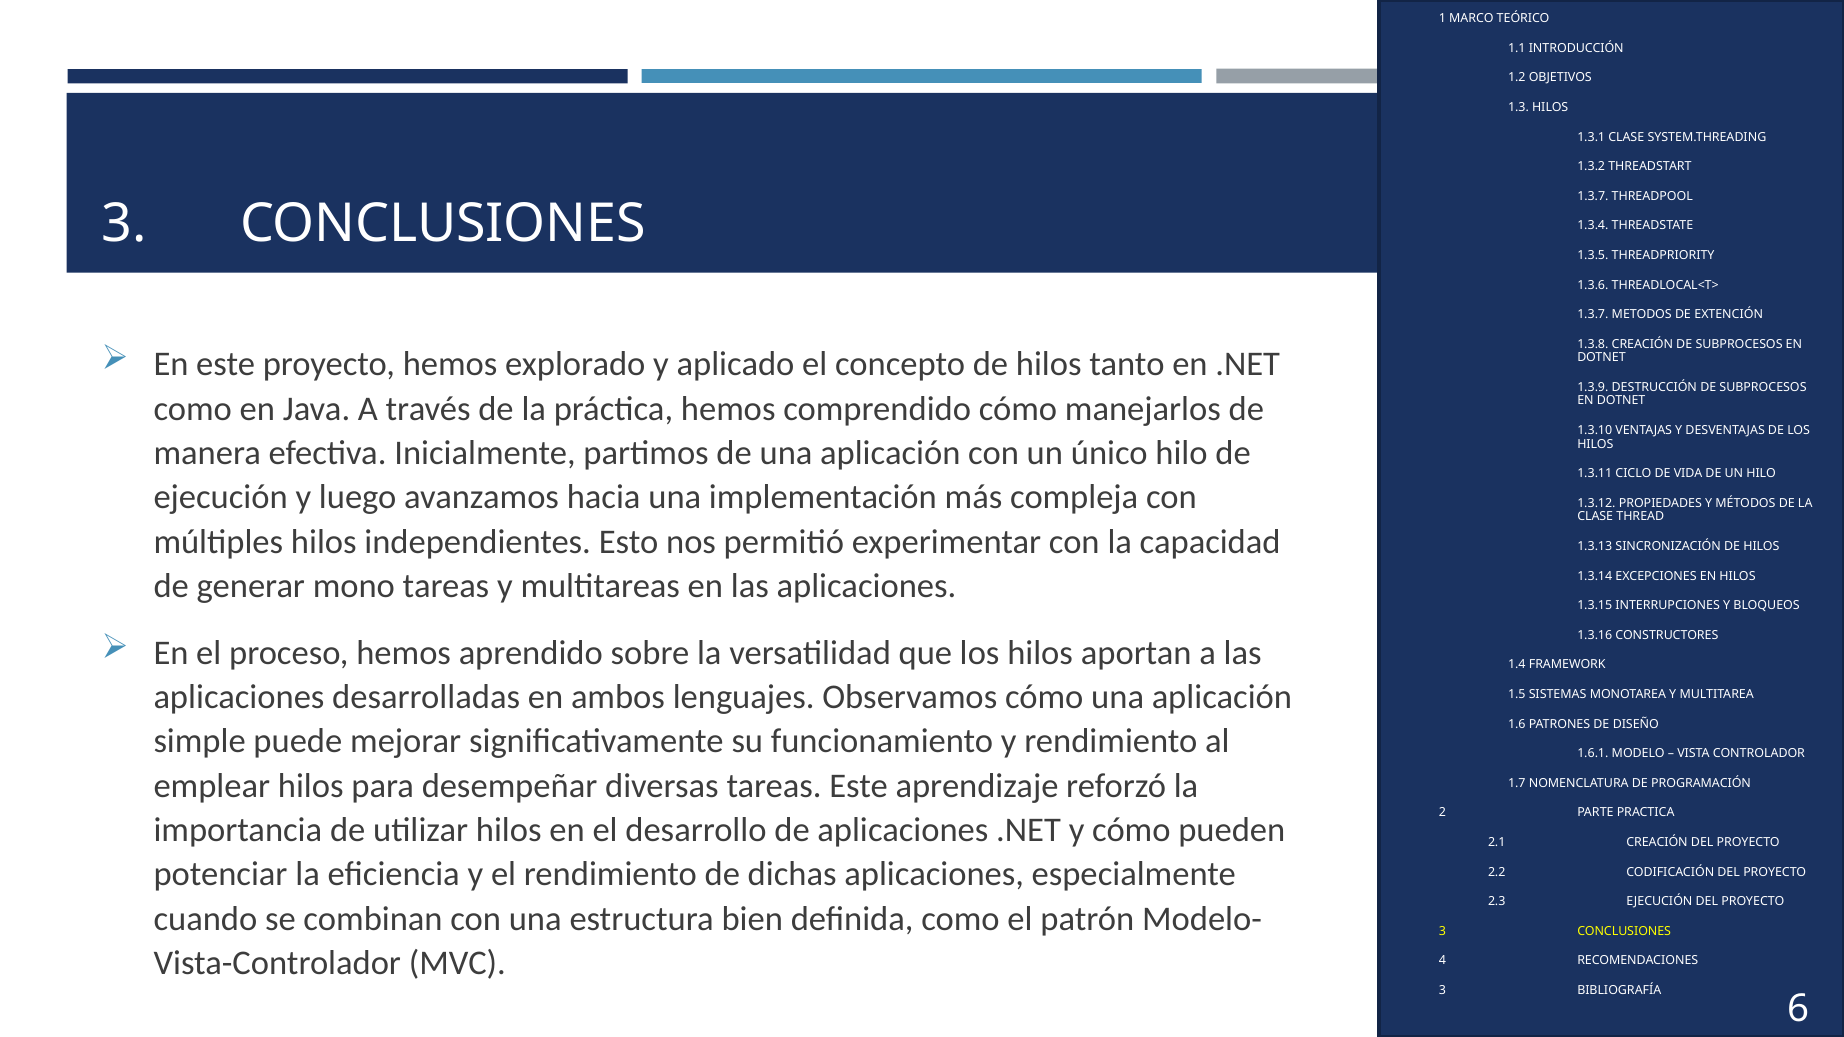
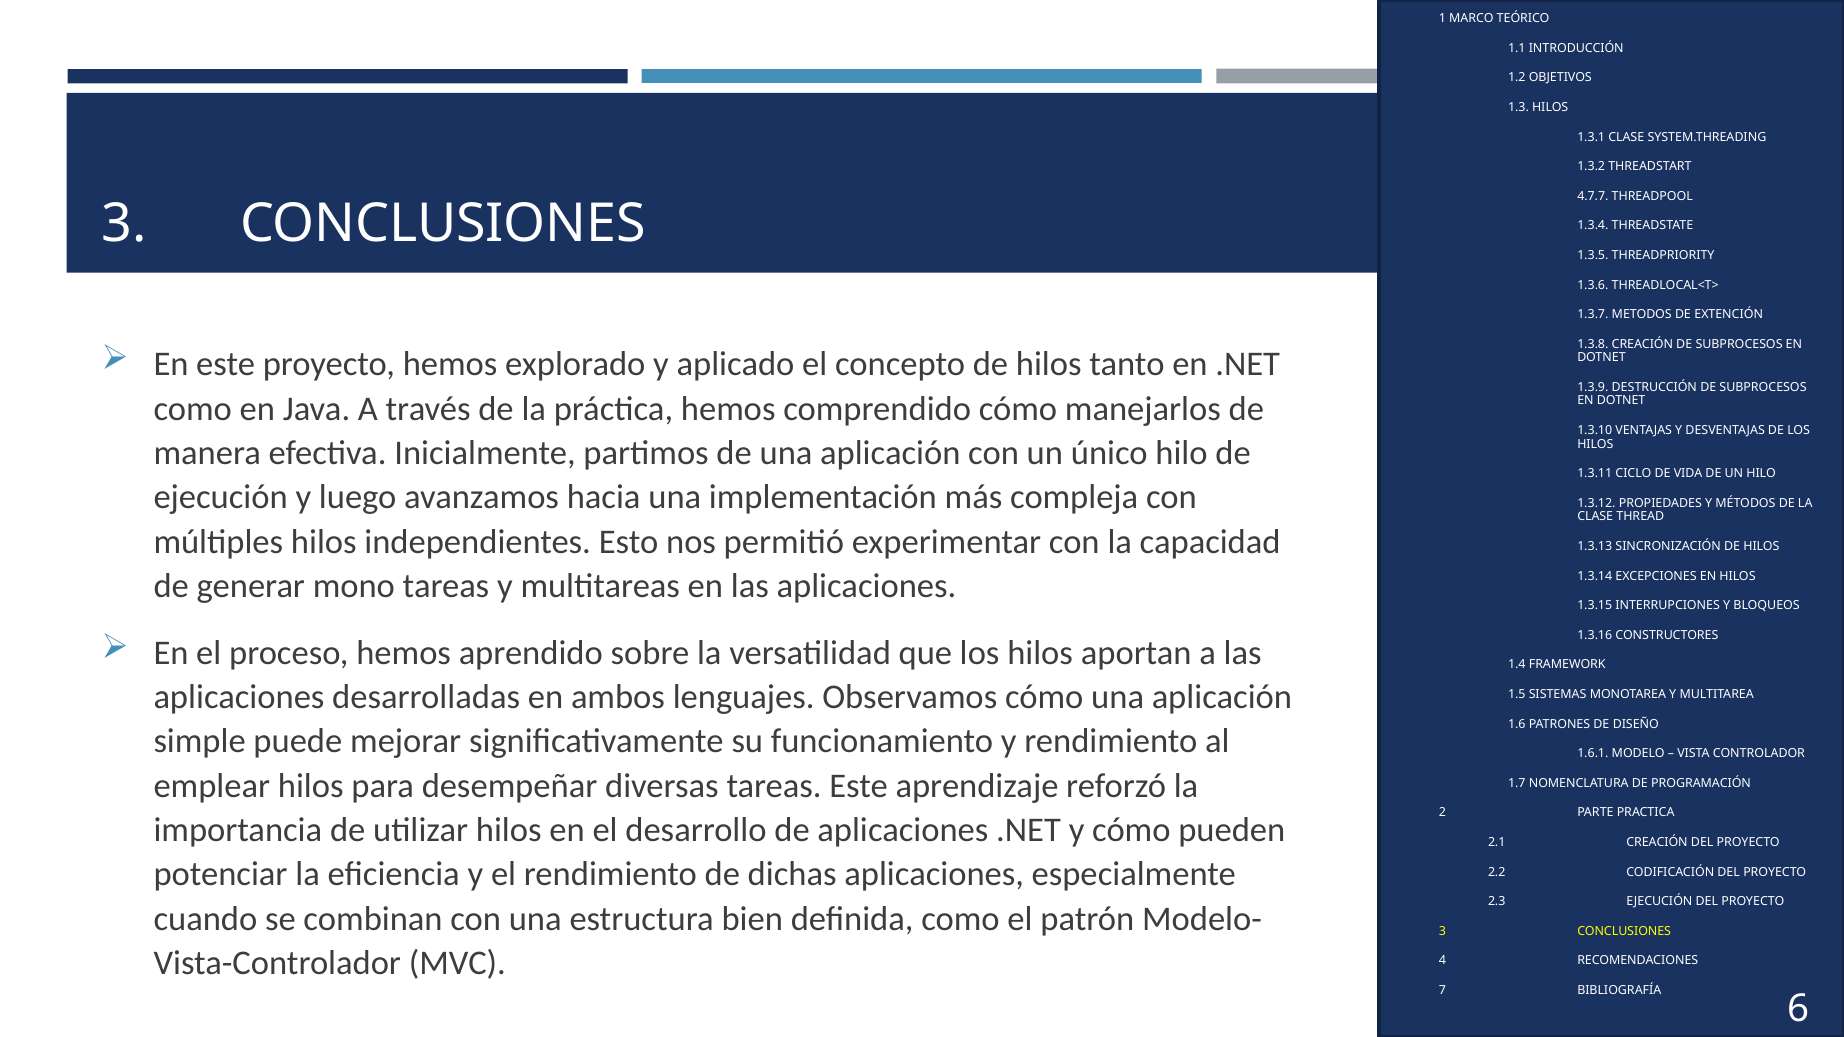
1.3.7: 1.3.7 -> 4.7.7 (1593, 196)
3: 3 -> 7 (1443, 991)
